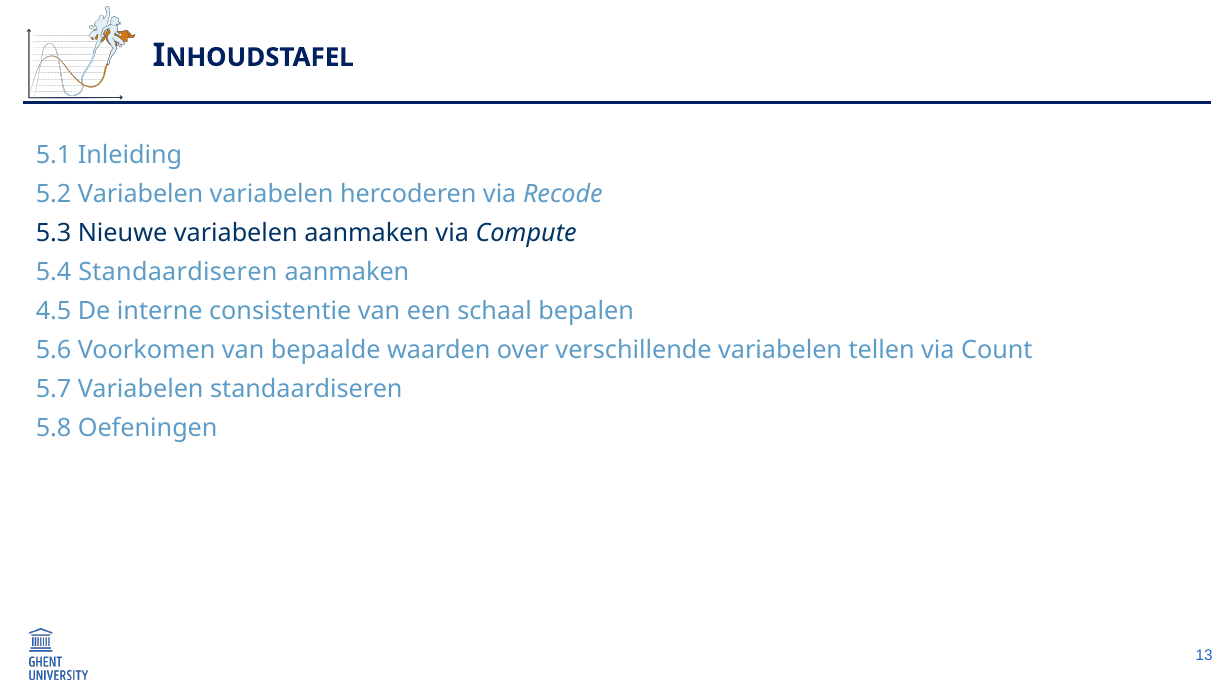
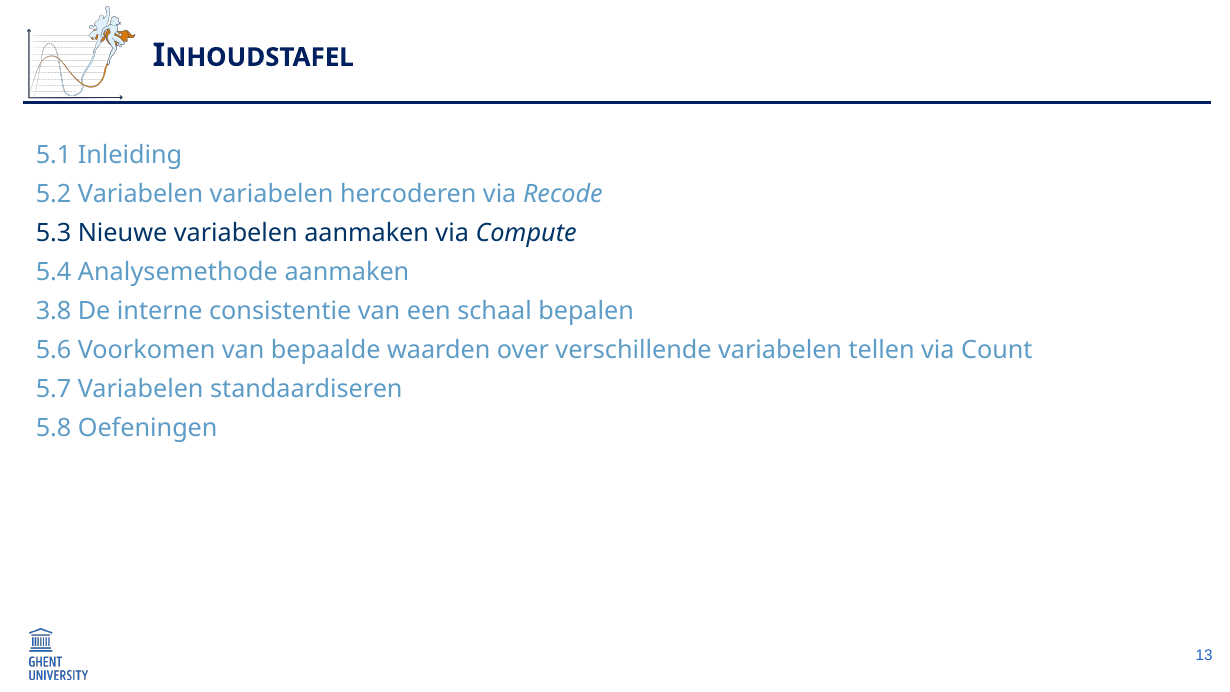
5.4 Standaardiseren: Standaardiseren -> Analysemethode (178, 272)
4.5: 4.5 -> 3.8 (54, 311)
